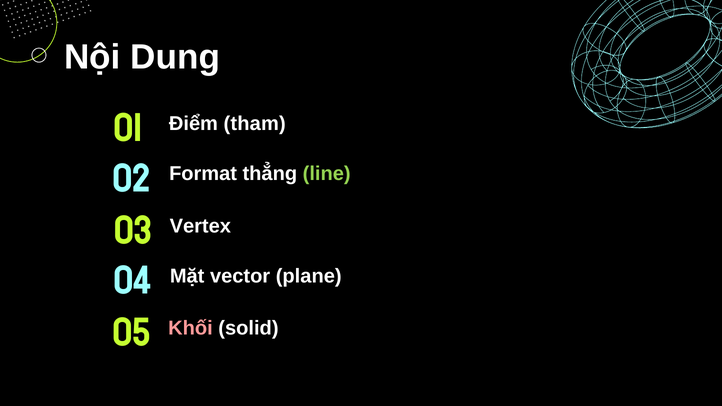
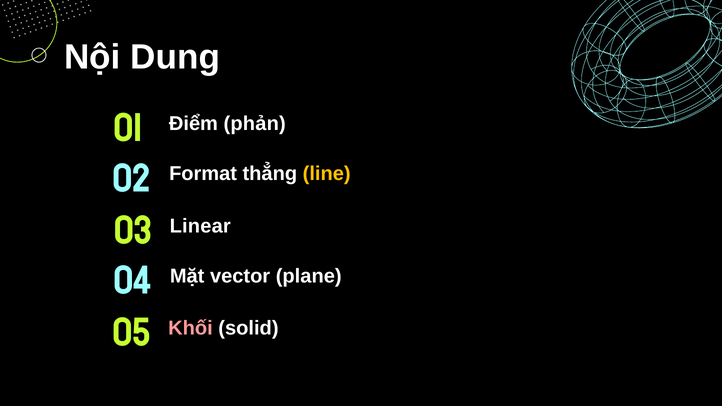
tham: tham -> phản (255, 124)
line colour: light green -> yellow (327, 174)
Vertex: Vertex -> Linear (200, 226)
